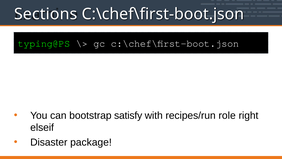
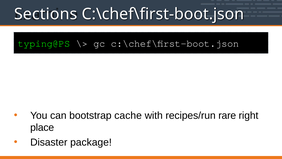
satisfy: satisfy -> cache (128, 115)
role: role -> rare (227, 115)
elseif: elseif -> place (42, 127)
